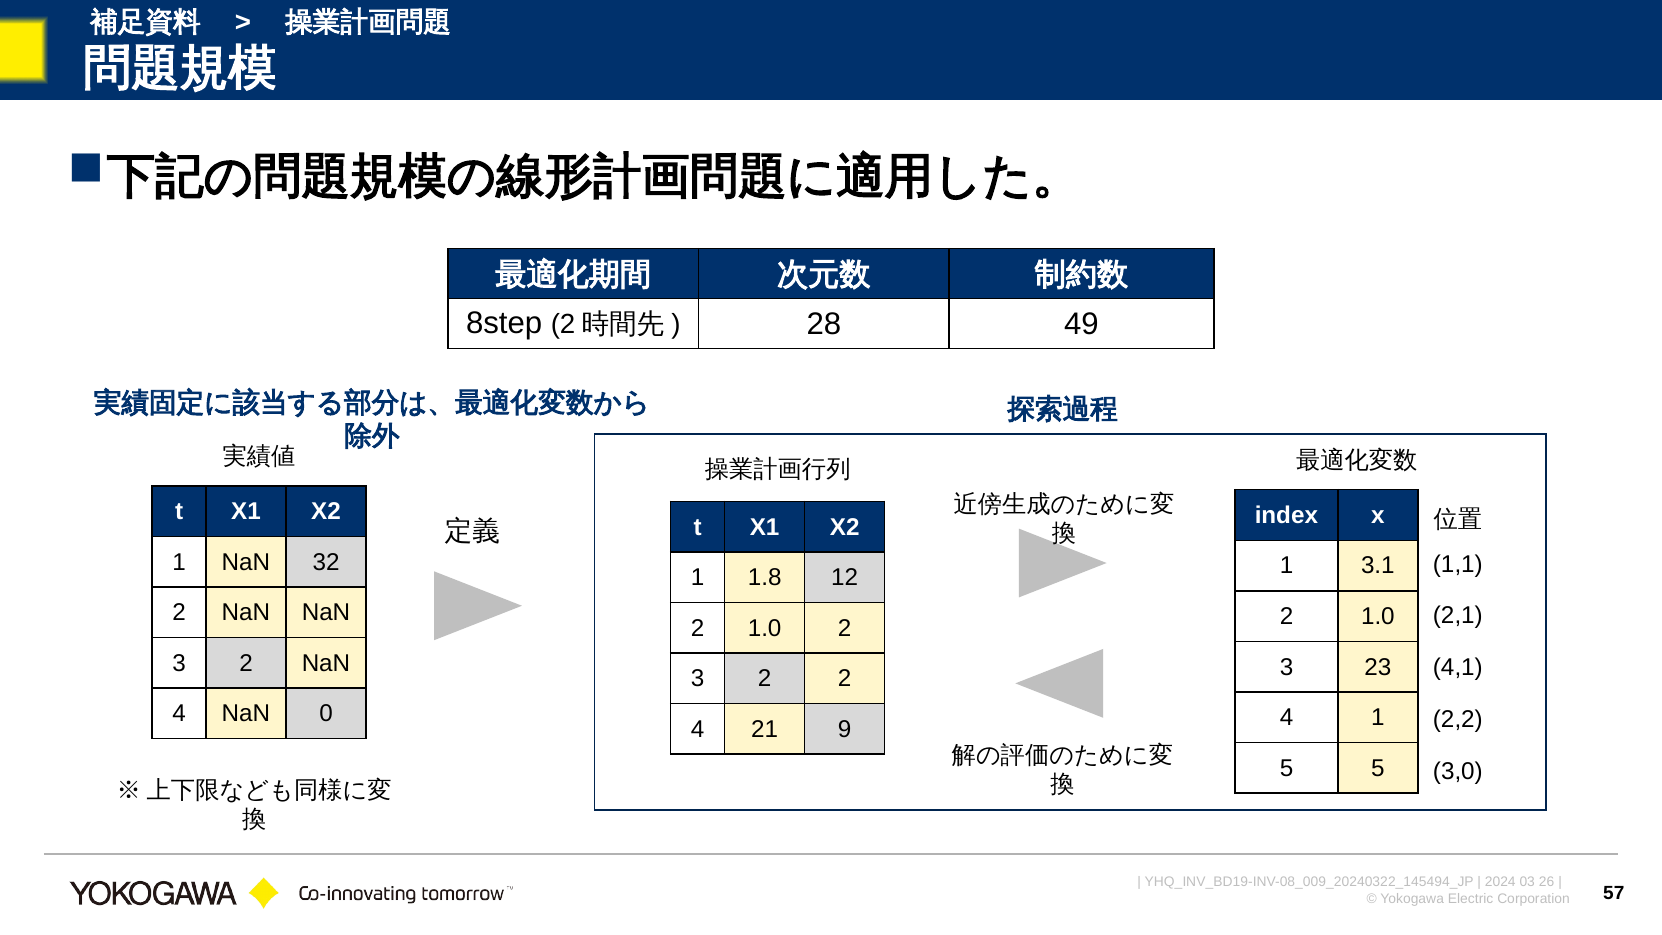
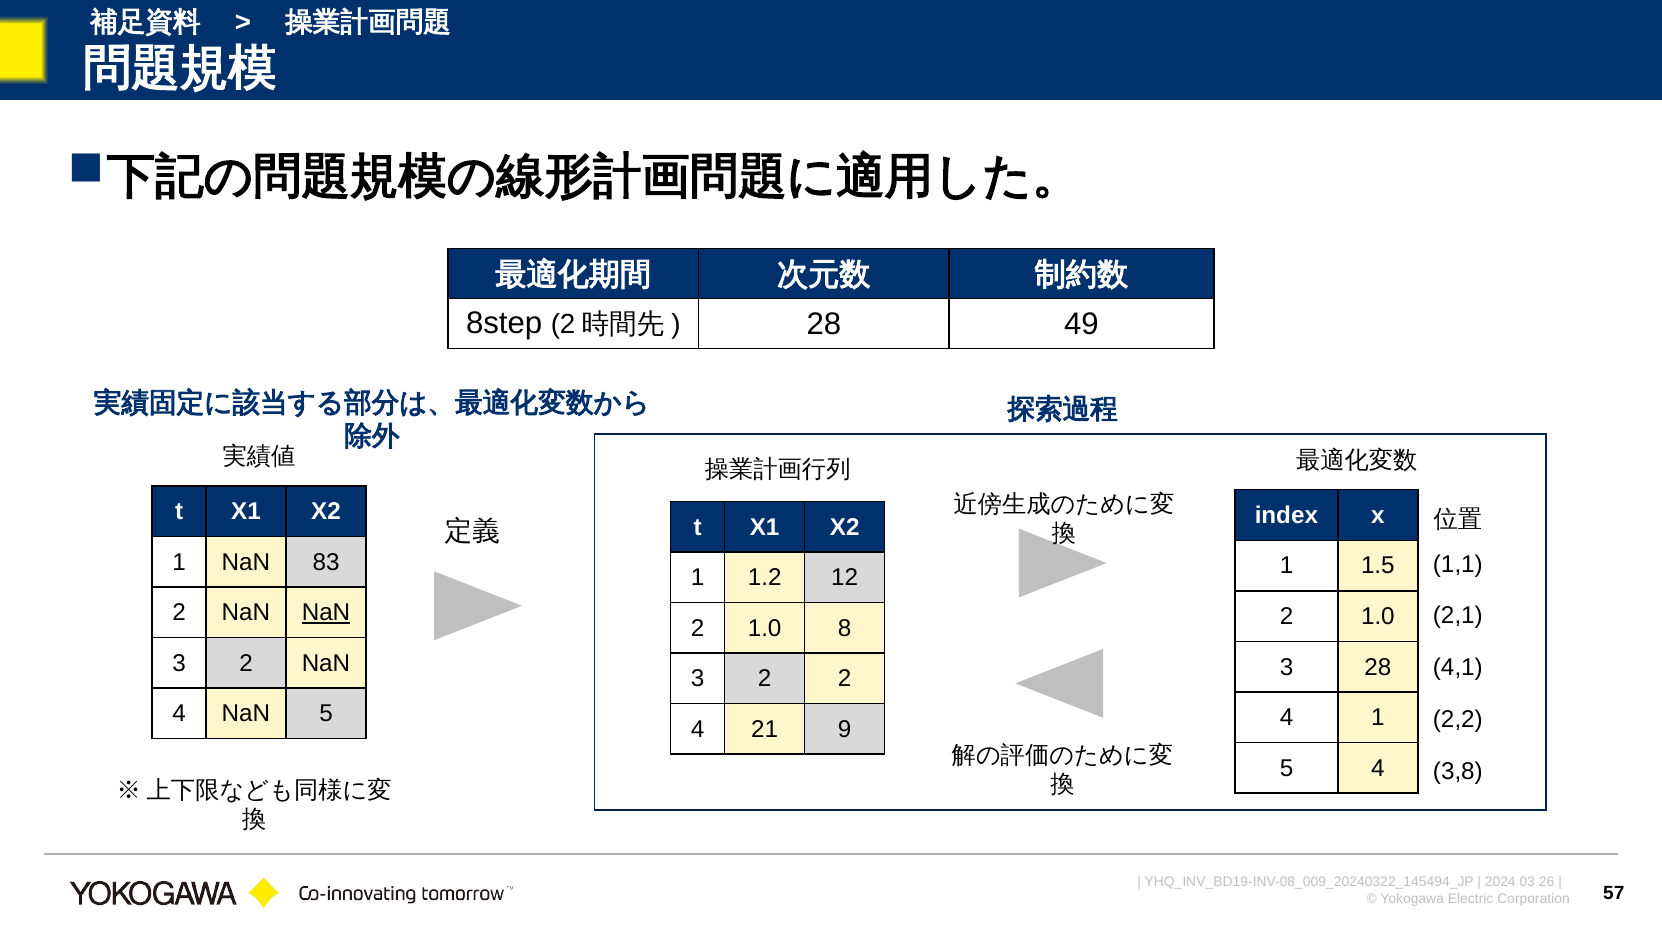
32: 32 -> 83 (326, 562)
3.1: 3.1 -> 1.5 (1378, 566)
1.8: 1.8 -> 1.2 (765, 578)
NaN underline: none -> present (326, 612)
1.0 2: 2 -> 8 (845, 628)
3 23: 23 -> 28 (1378, 667)
NaN 0: 0 -> 5 (326, 714)
5 5: 5 -> 4 (1378, 768)
3,0: 3,0 -> 3,8 (1458, 771)
